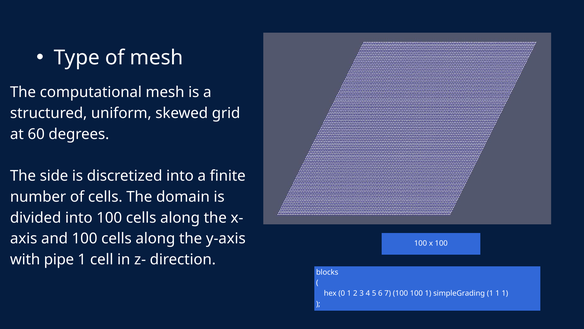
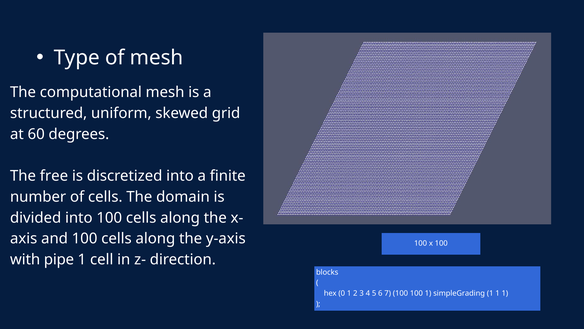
side: side -> free (54, 176)
